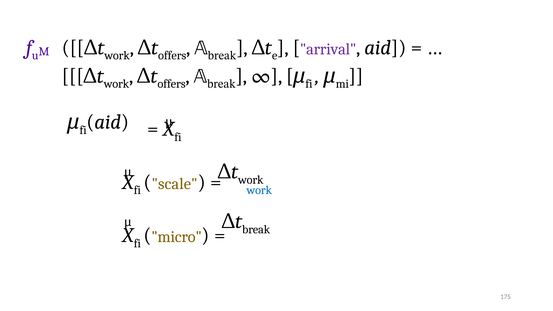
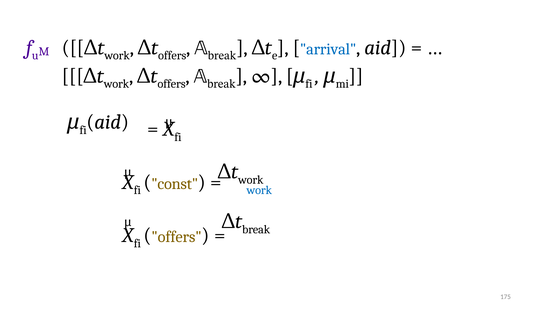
arrival colour: purple -> blue (328, 49)
scale: scale -> const (175, 184)
micro: micro -> offers (177, 237)
